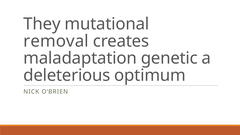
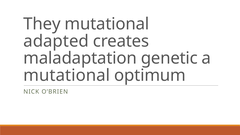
removal: removal -> adapted (56, 41)
deleterious: deleterious -> mutational (67, 75)
